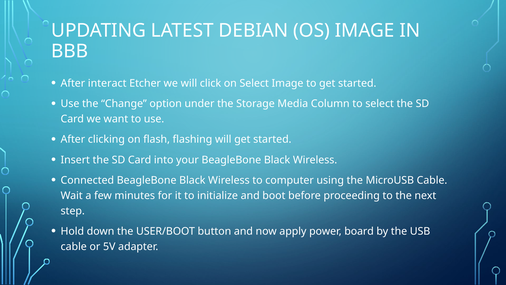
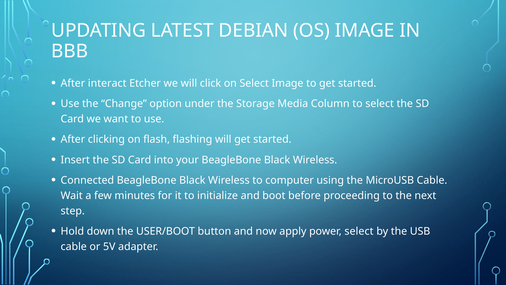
power board: board -> select (359, 231)
